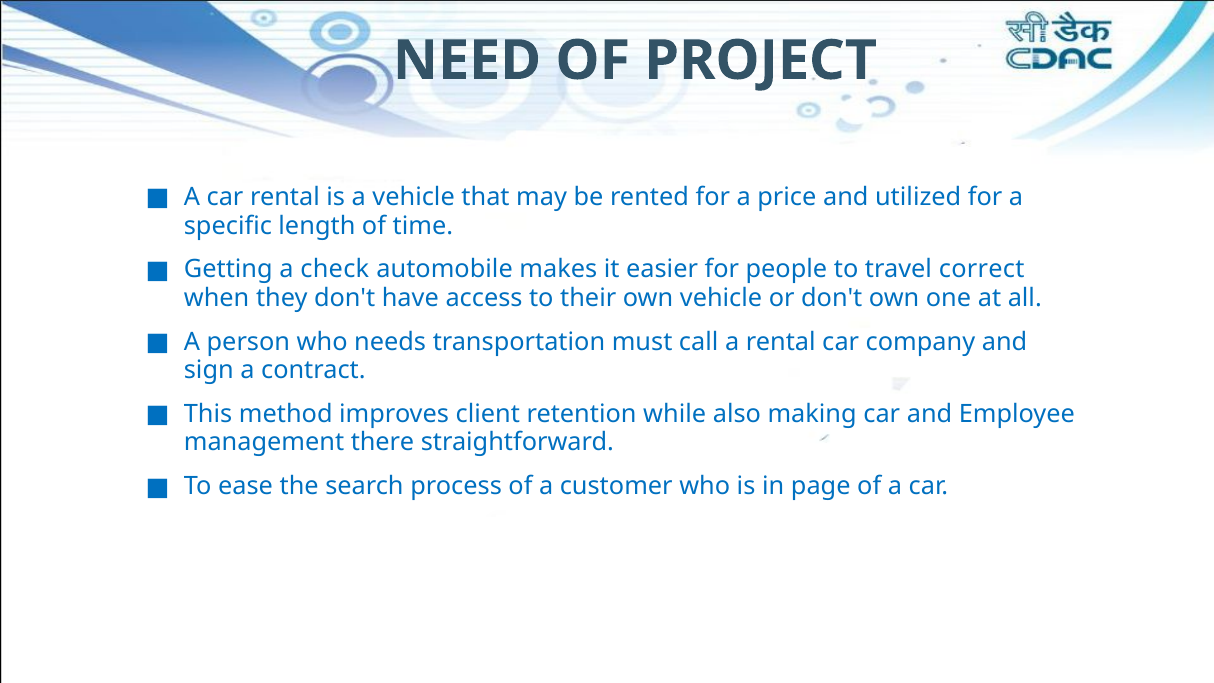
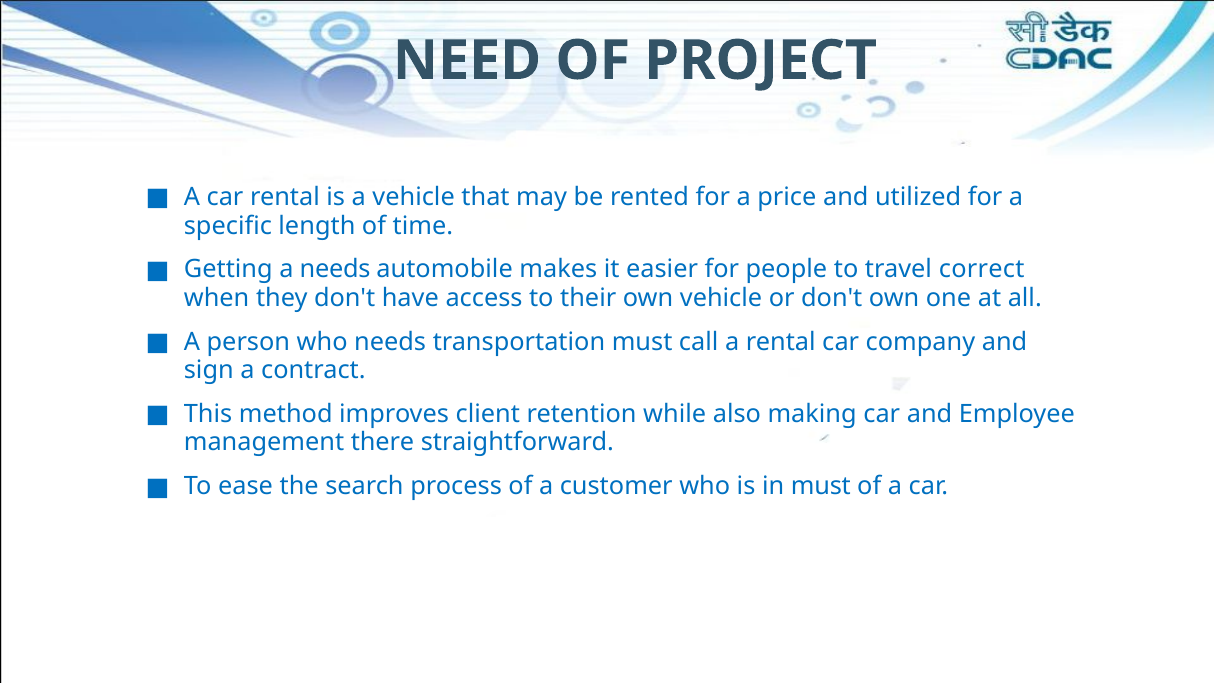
a check: check -> needs (335, 269)
in page: page -> must (821, 486)
